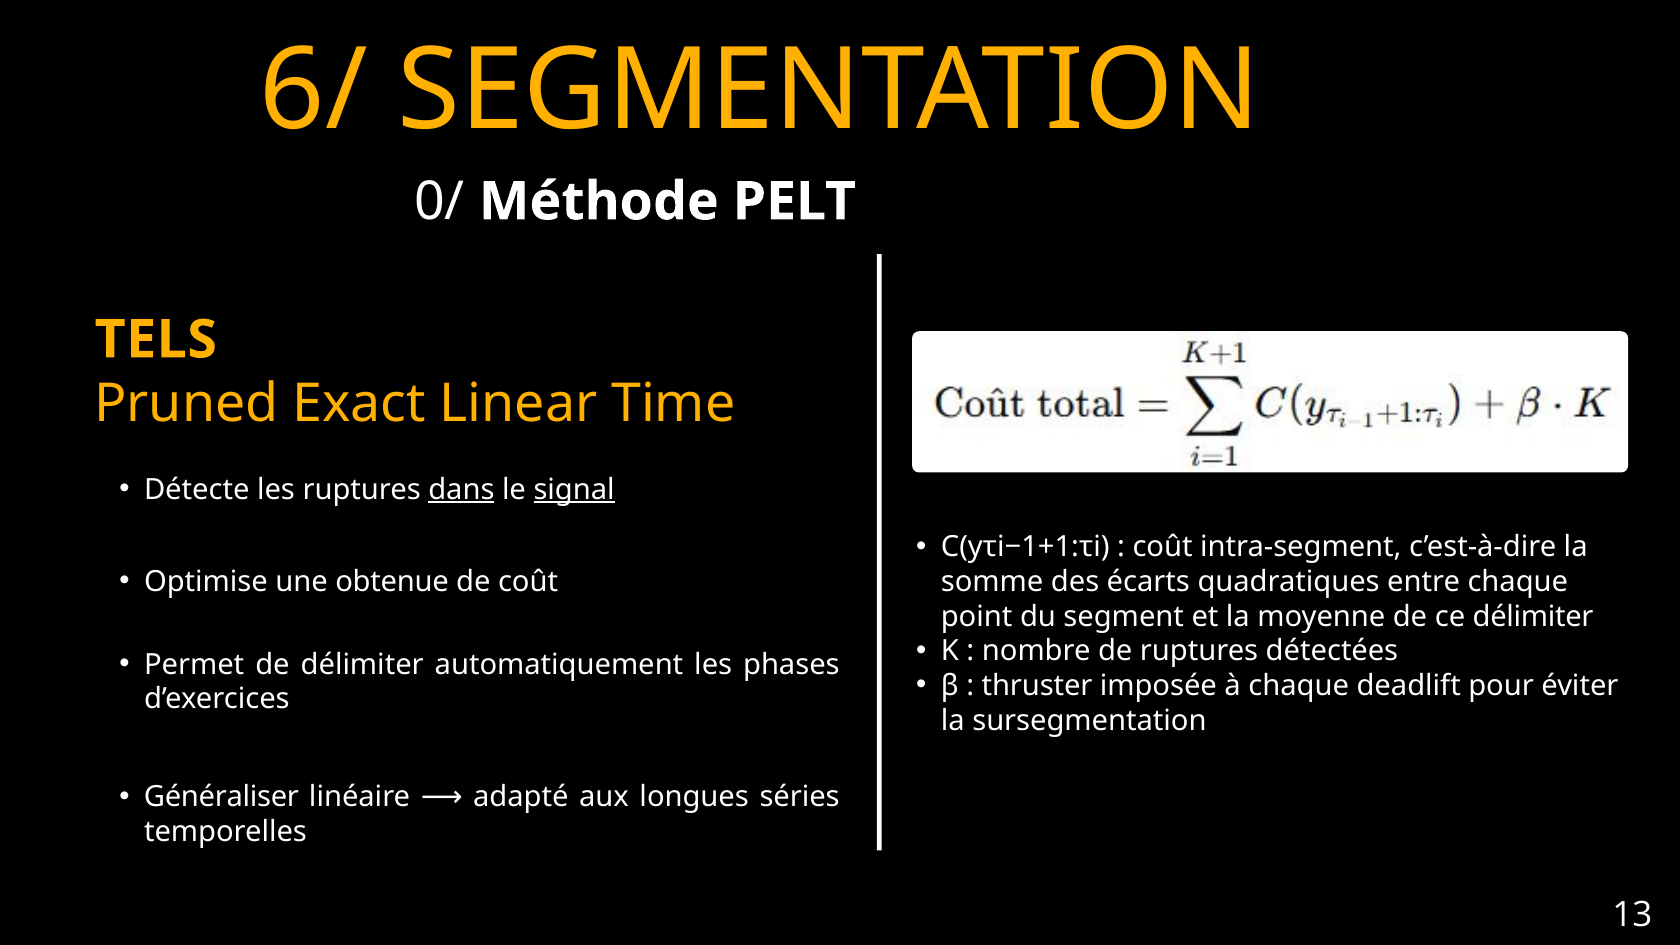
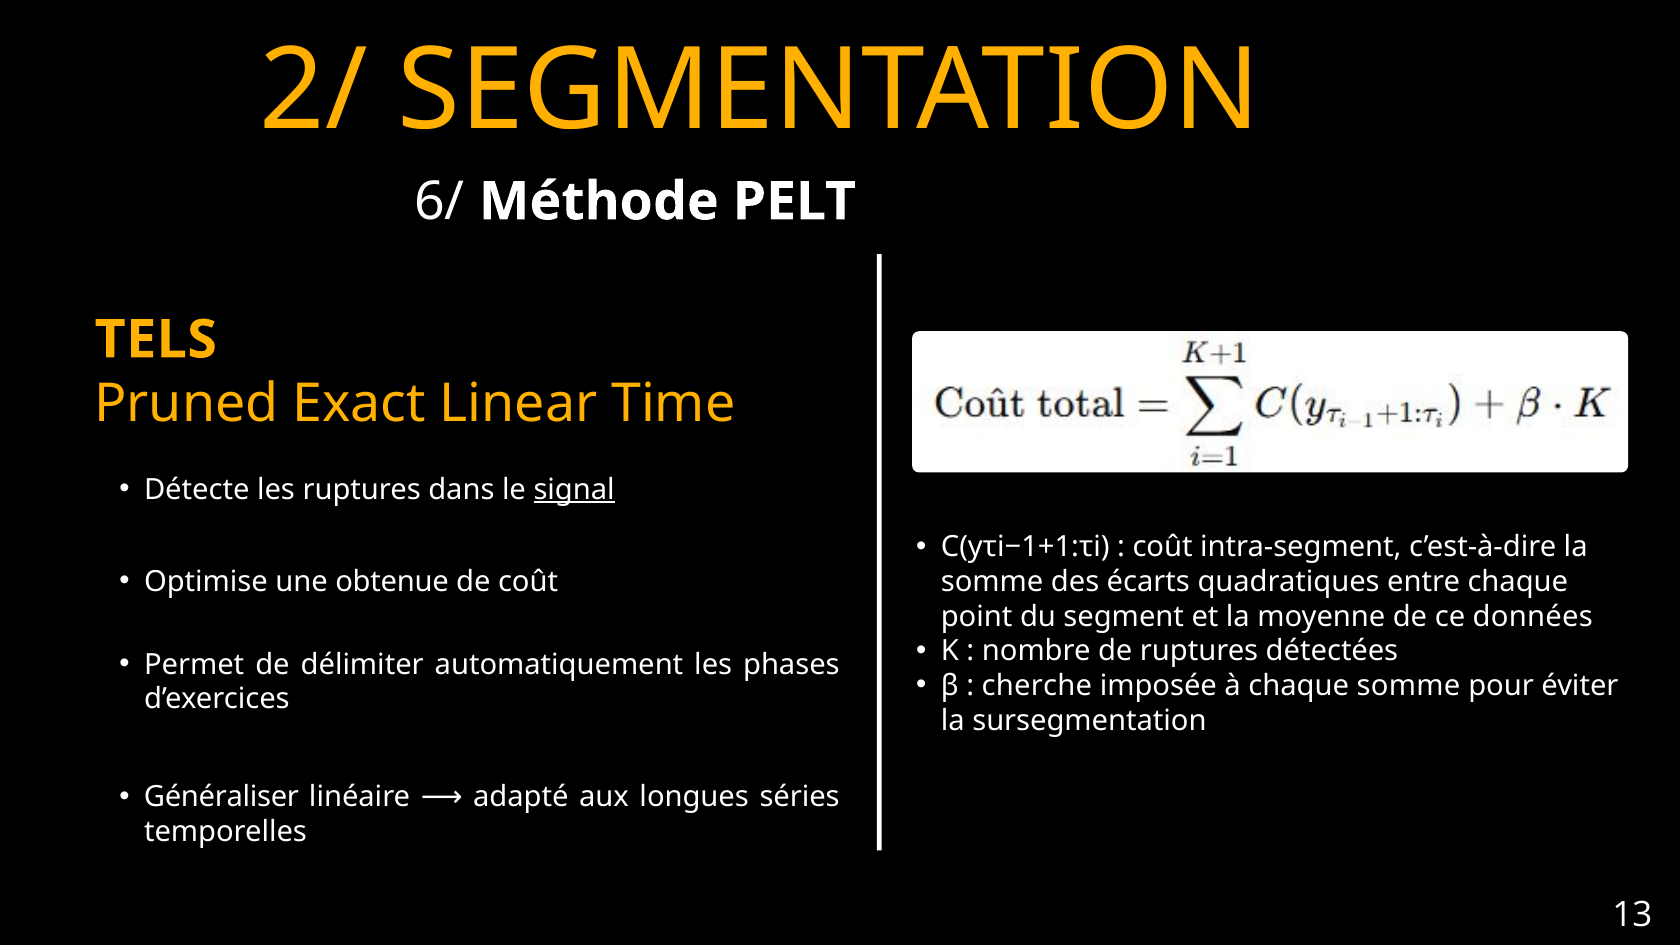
6/: 6/ -> 2/ (314, 90)
0/: 0/ -> 6/ (440, 202)
dans underline: present -> none (461, 489)
ce délimiter: délimiter -> données (1533, 617)
thruster: thruster -> cherche (1037, 686)
chaque deadlift: deadlift -> somme (1409, 686)
